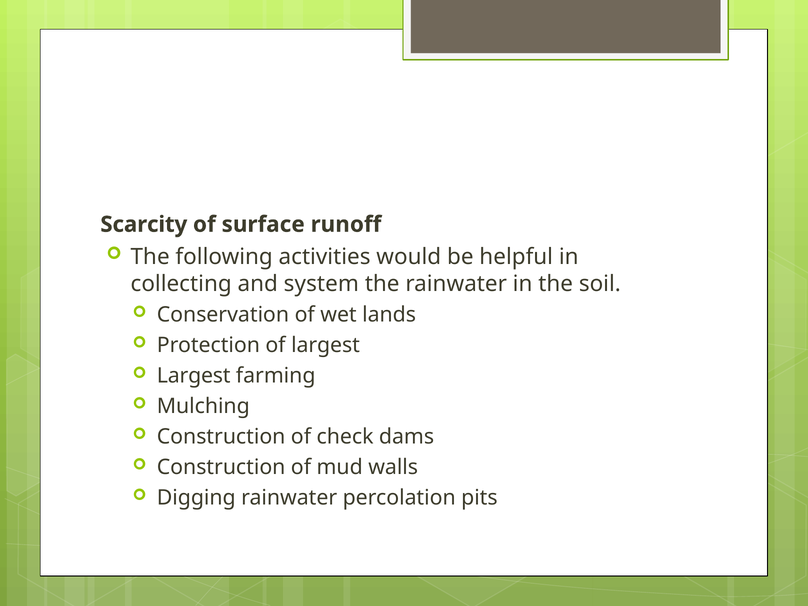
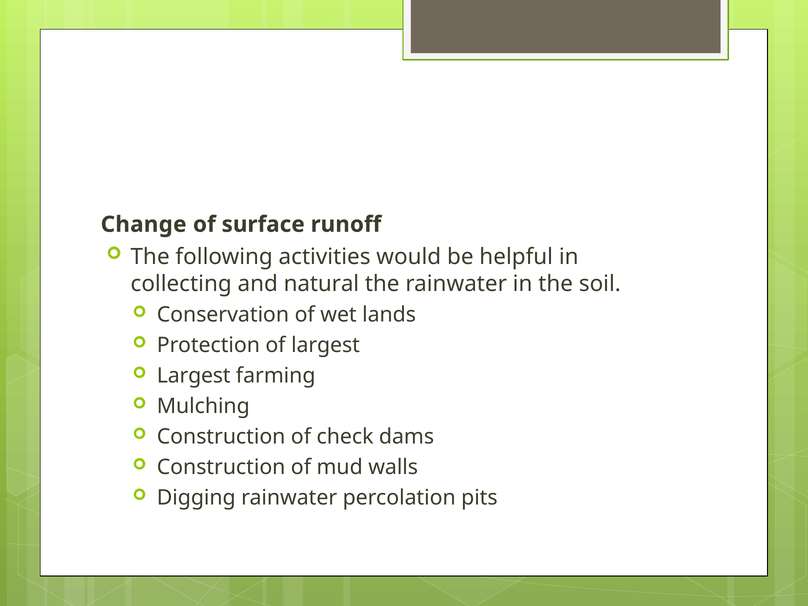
Scarcity: Scarcity -> Change (144, 224)
system: system -> natural (321, 284)
